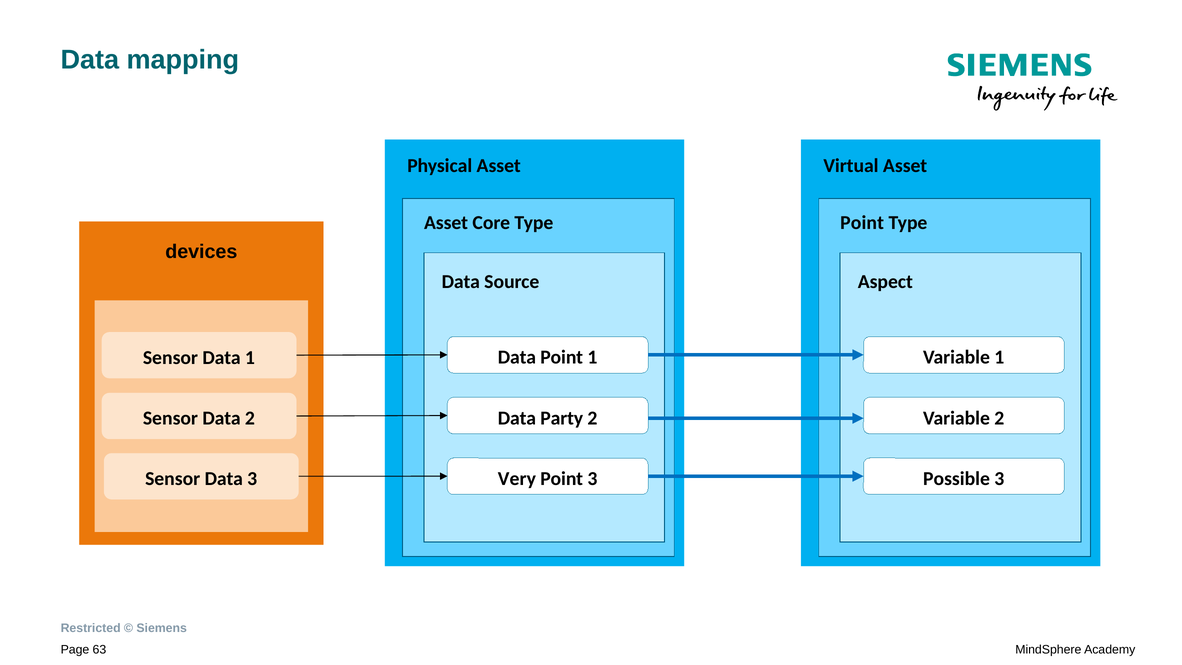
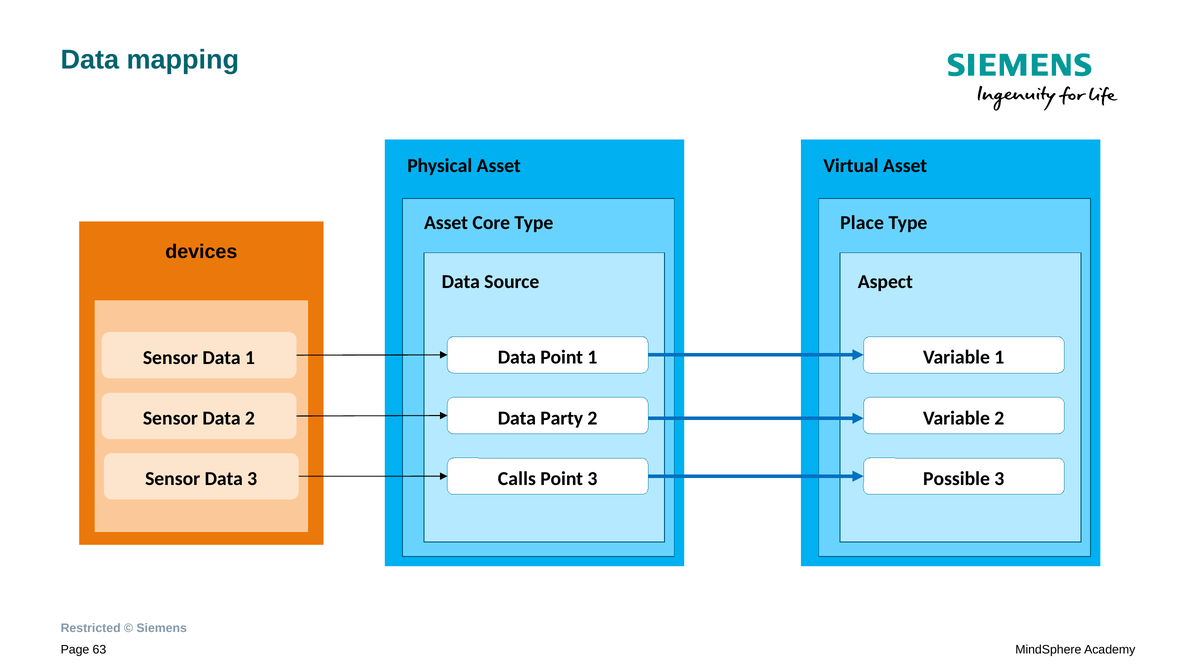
Point: Point -> Place (862, 223)
Very: Very -> Calls (517, 479)
